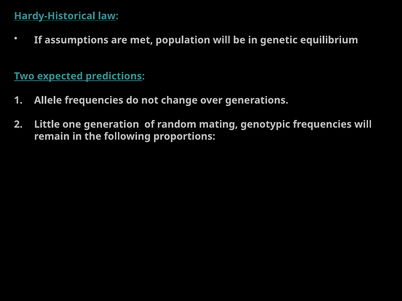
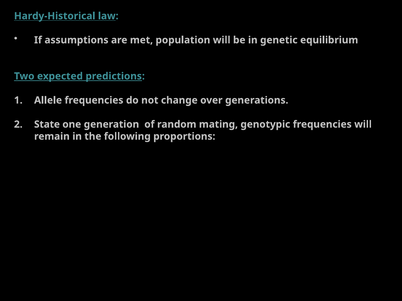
Little: Little -> State (47, 125)
